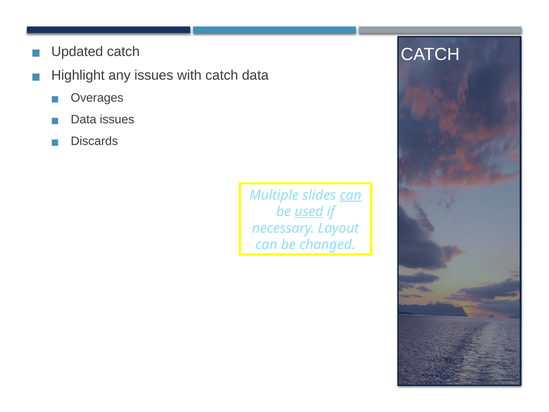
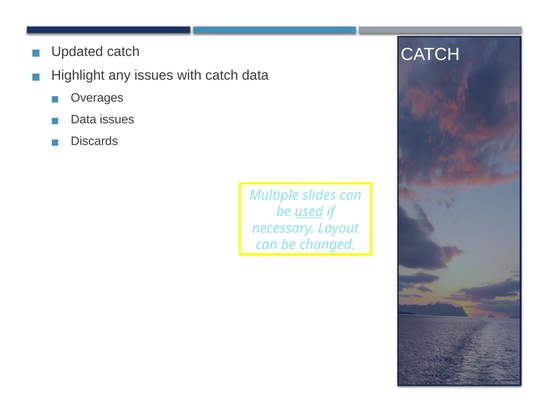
can underline: present -> none (351, 195)
